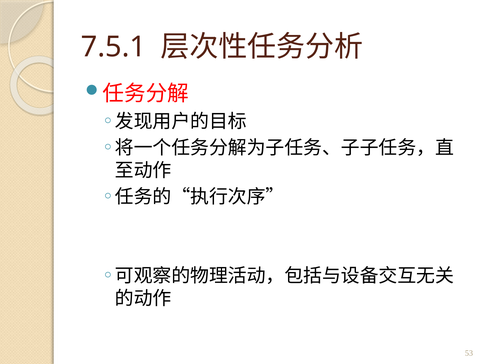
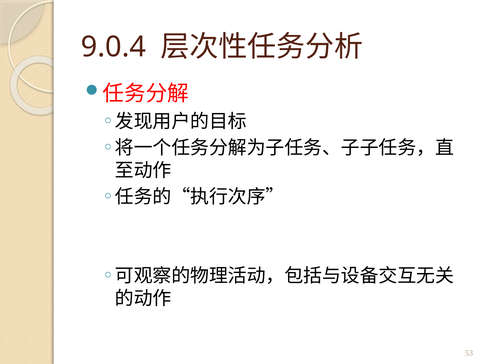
7.5.1: 7.5.1 -> 9.0.4 (113, 47)
